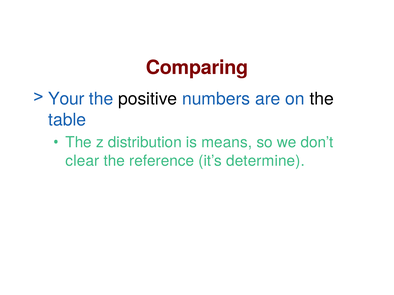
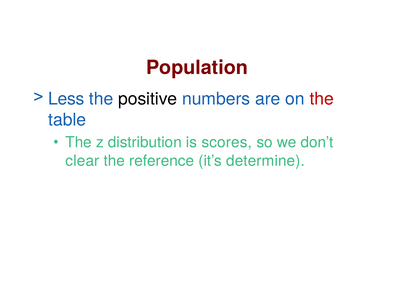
Comparing: Comparing -> Population (197, 68)
Your: Your -> Less (66, 99)
the colour: black -> red (322, 99)
means: means -> scores (227, 143)
